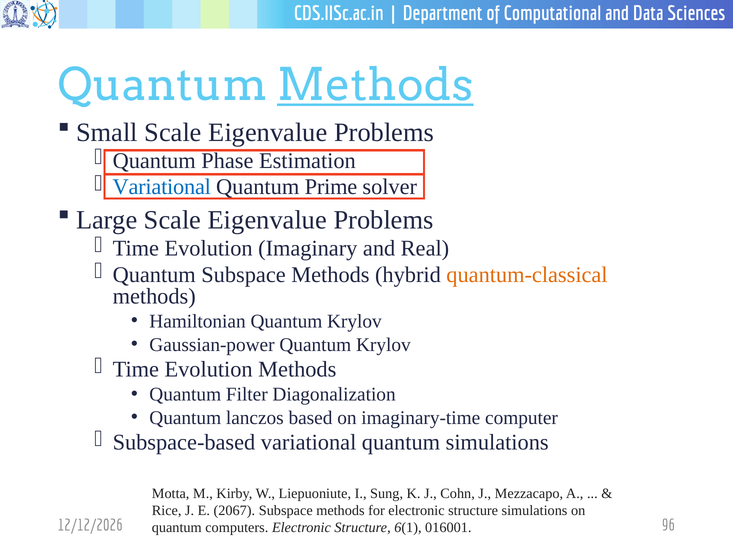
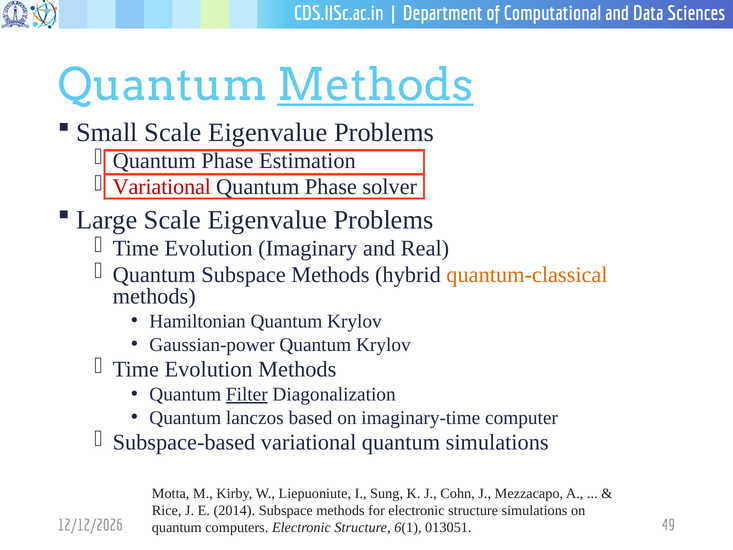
Variational colour: blue -> red (162, 187)
Prime: Prime -> Phase (331, 187)
Filter underline: none -> present (247, 394)
2067: 2067 -> 2014 (234, 510)
96: 96 -> 49 (669, 525)
016001: 016001 -> 013051 (448, 527)
